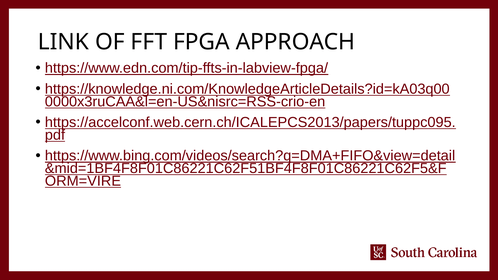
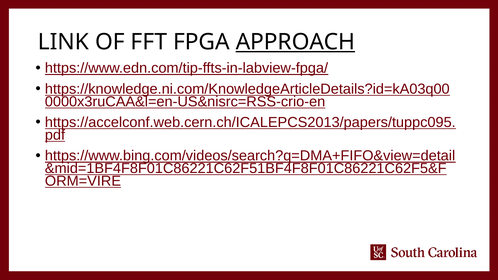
APPROACH underline: none -> present (295, 42)
